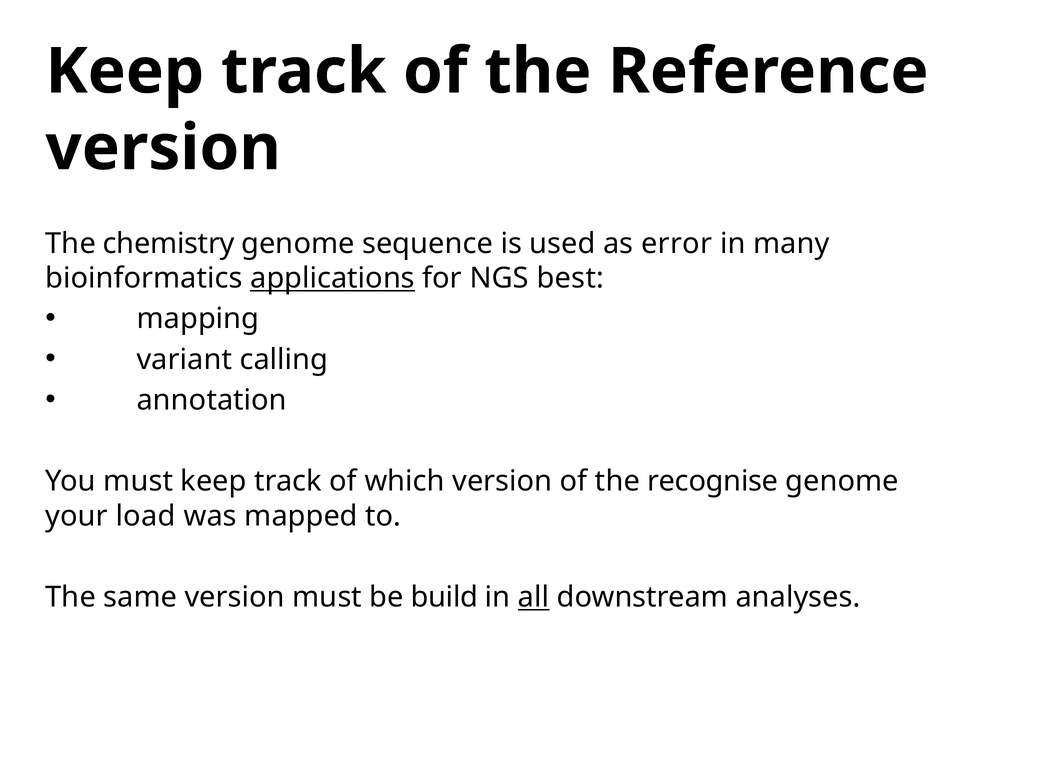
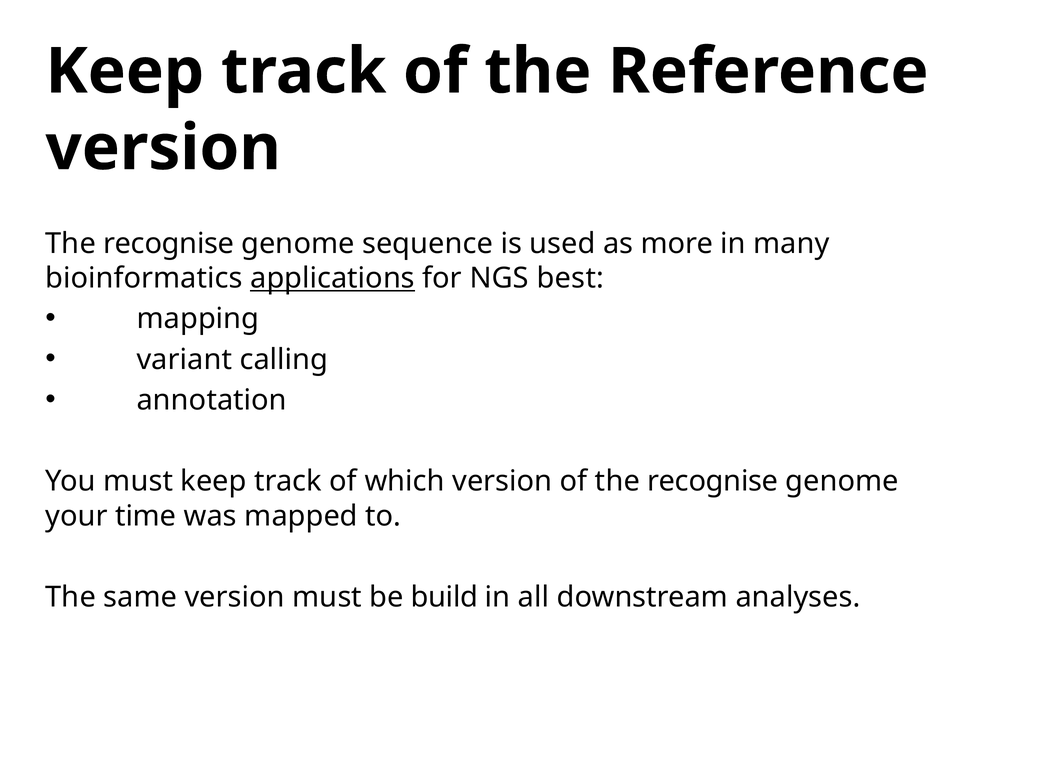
chemistry: chemistry -> recognise (169, 243)
error: error -> more (677, 243)
load: load -> time (146, 516)
all underline: present -> none (534, 597)
